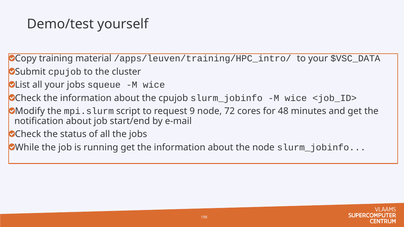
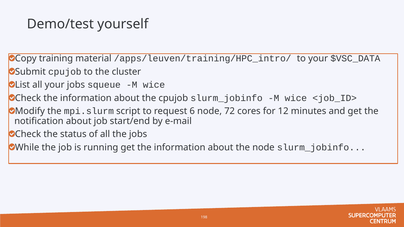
9: 9 -> 6 (192, 111)
48: 48 -> 12 (283, 111)
